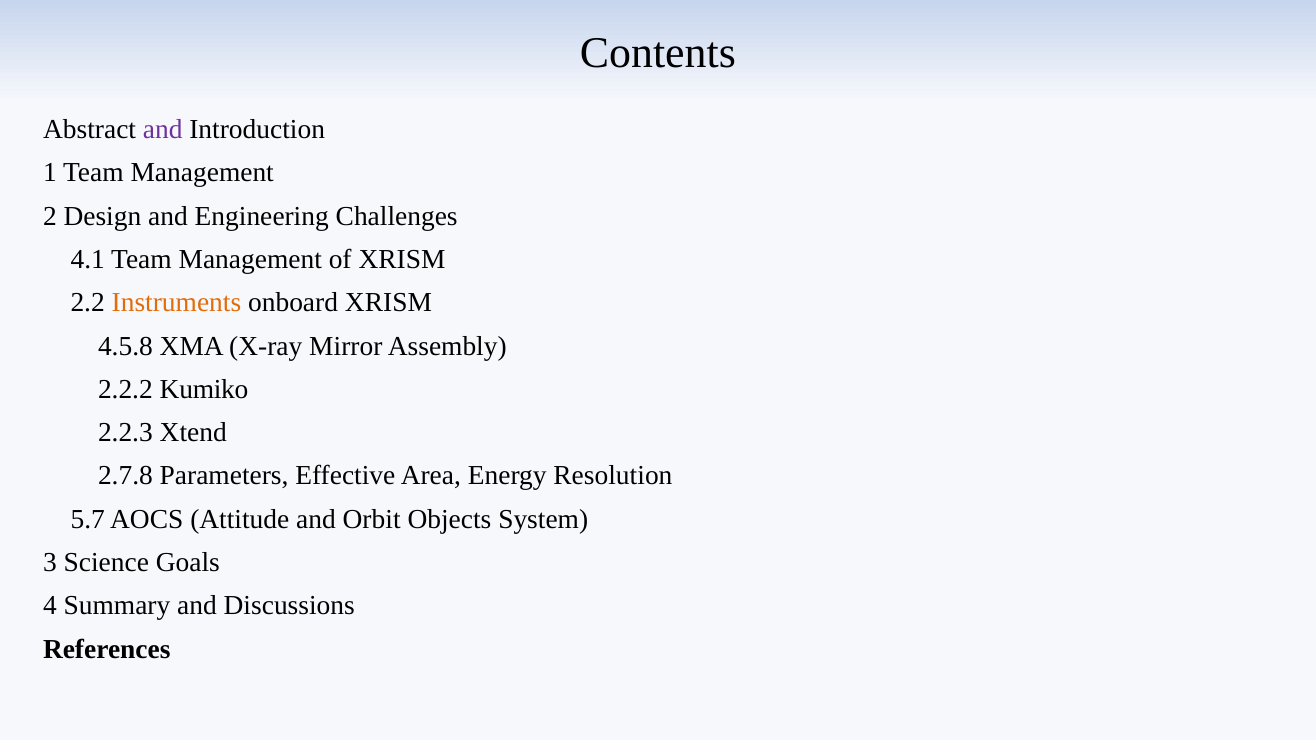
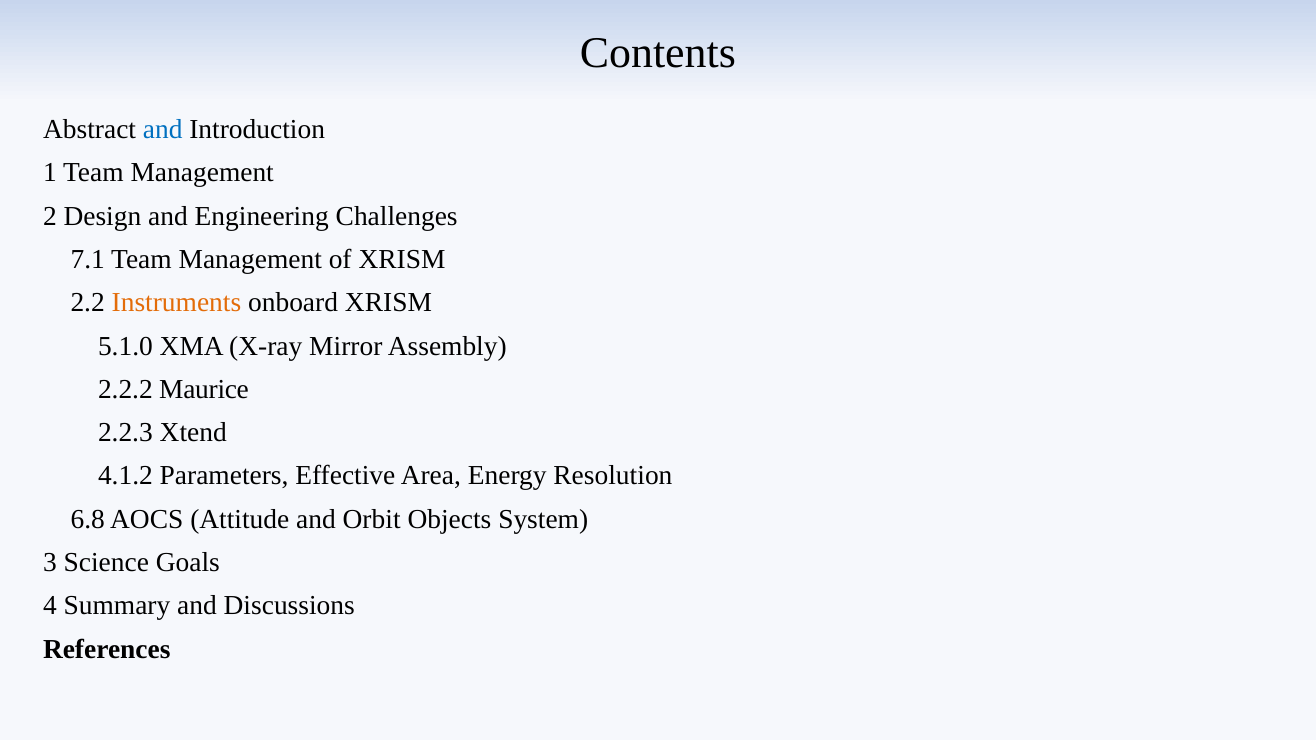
and colour: purple -> blue (163, 129)
4.1: 4.1 -> 7.1 (88, 259)
4.5.8: 4.5.8 -> 5.1.0 (125, 346)
Kumiko: Kumiko -> Maurice (204, 389)
2.7.8: 2.7.8 -> 4.1.2 (125, 476)
5.7: 5.7 -> 6.8 (88, 519)
